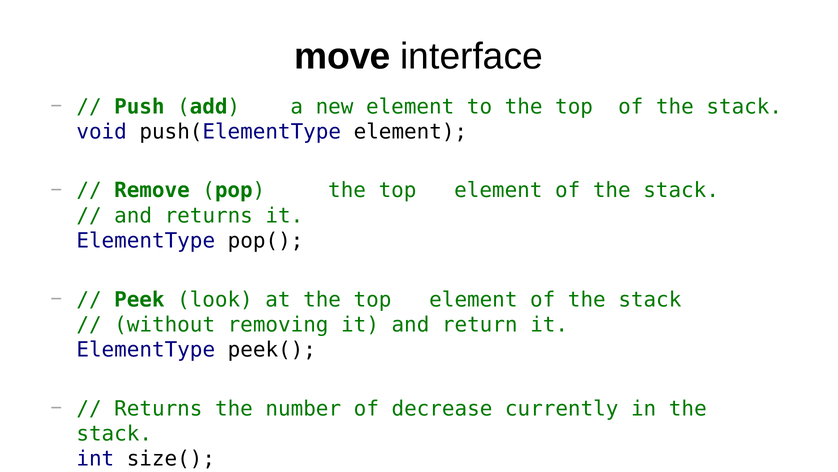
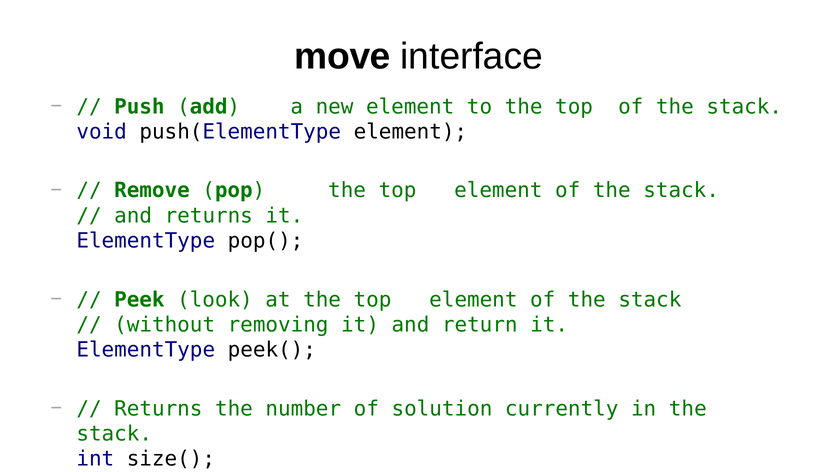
decrease: decrease -> solution (442, 408)
